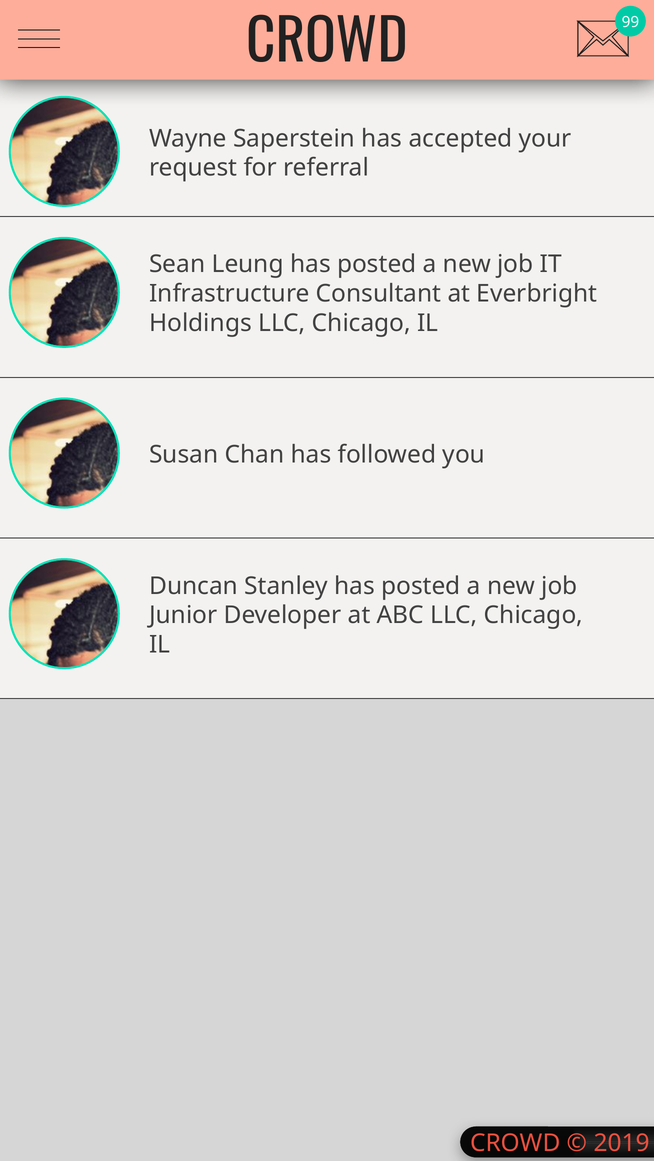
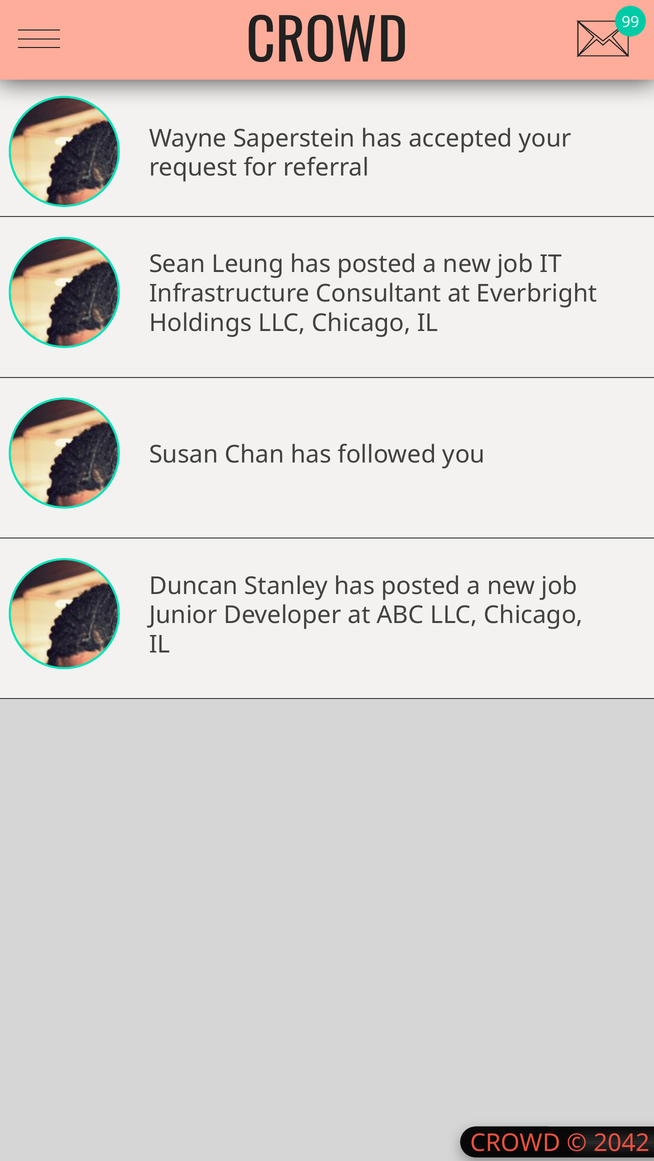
2019: 2019 -> 2042 (622, 1143)
